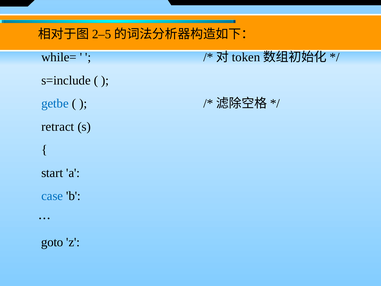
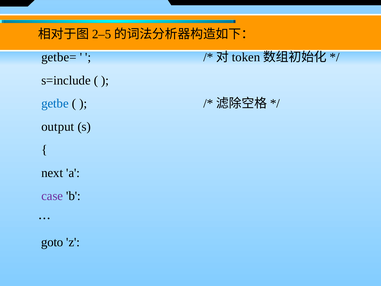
while=: while= -> getbe= (59, 57)
retract: retract -> output (58, 127)
start: start -> next (52, 173)
case colour: blue -> purple (52, 196)
